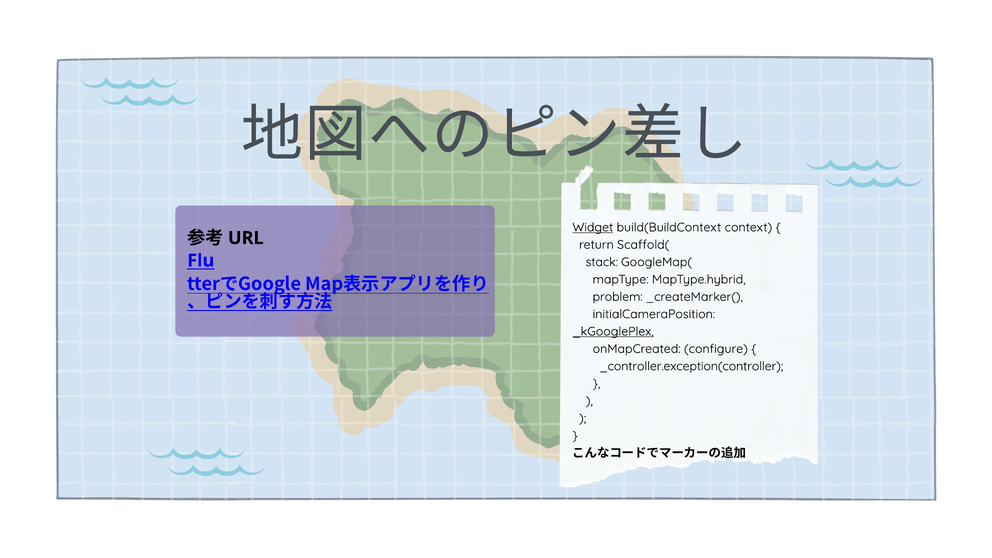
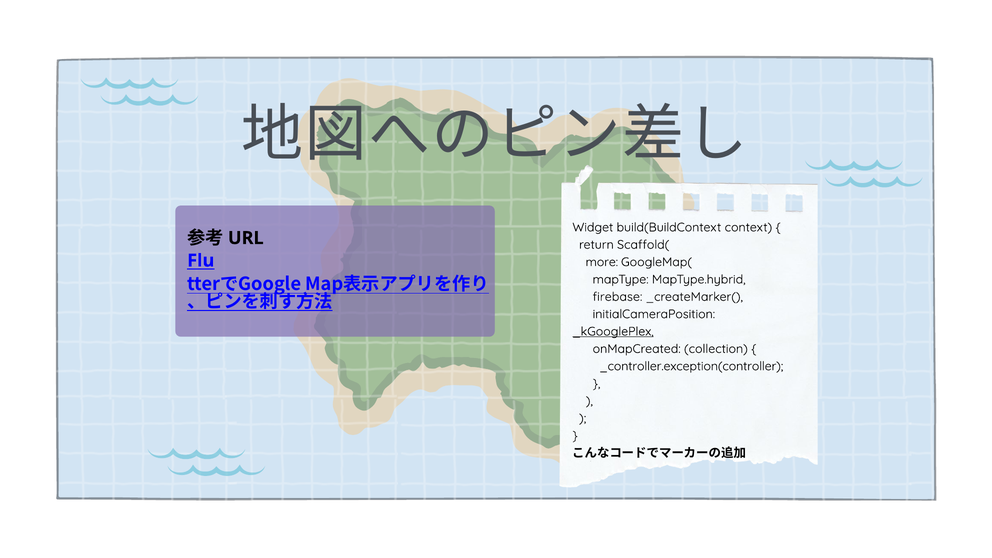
Widget underline: present -> none (593, 227)
stack: stack -> more (602, 262)
problem: problem -> firebase (617, 297)
configure: configure -> collection (716, 349)
